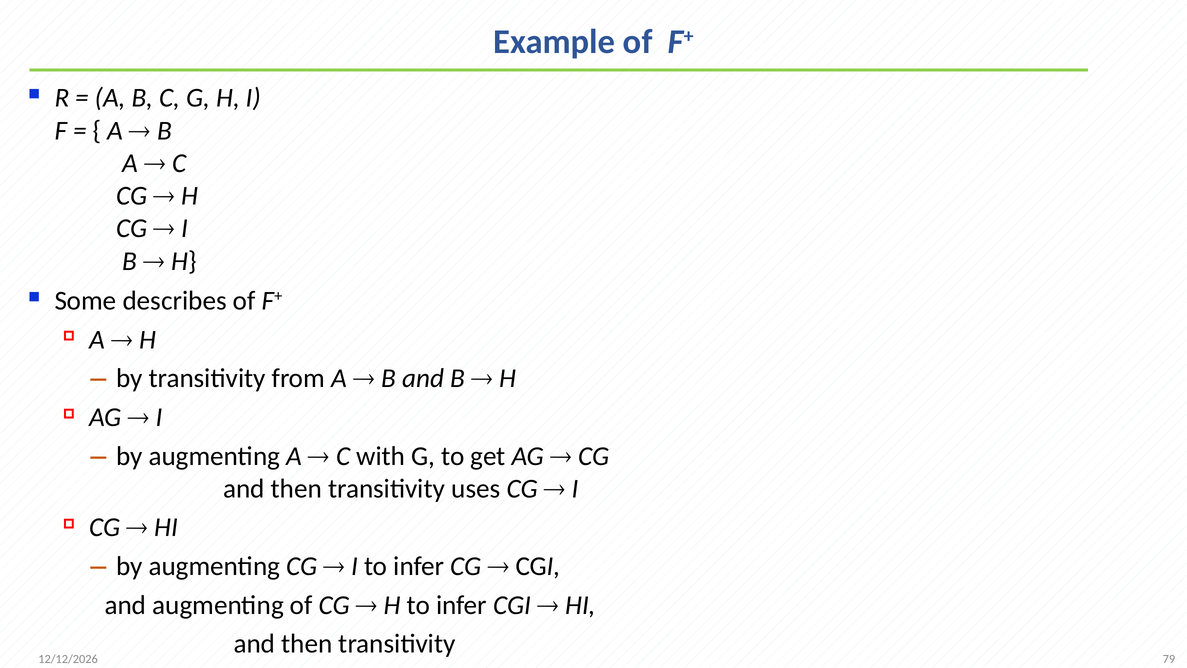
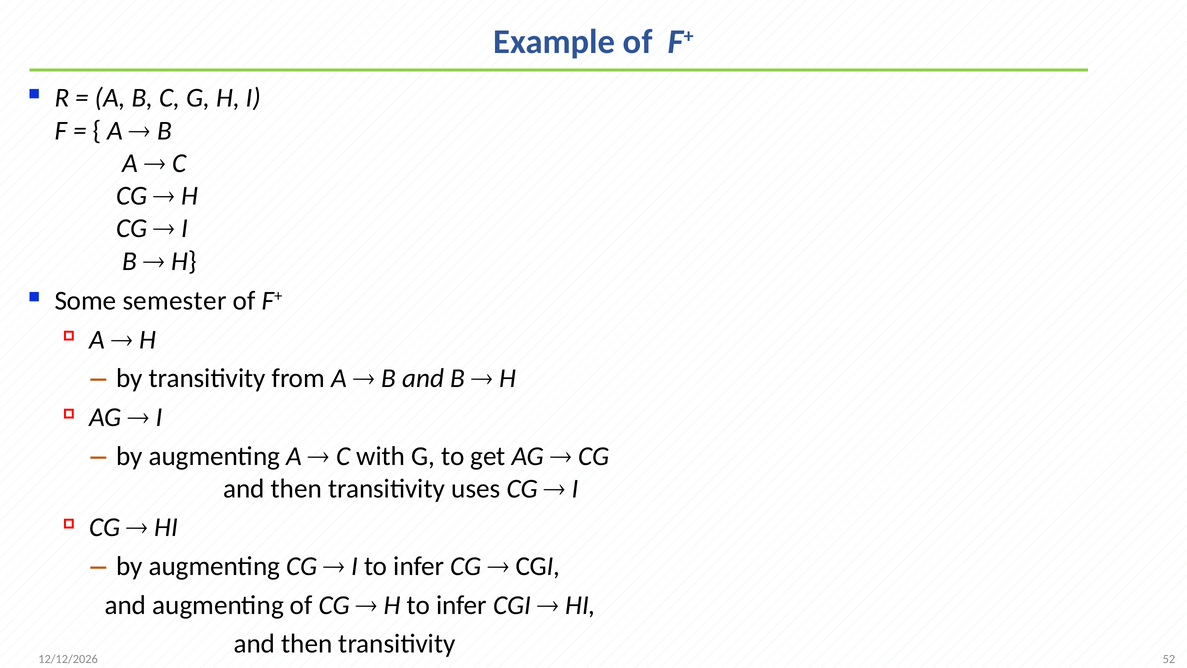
describes: describes -> semester (175, 301)
79: 79 -> 52 (1169, 659)
